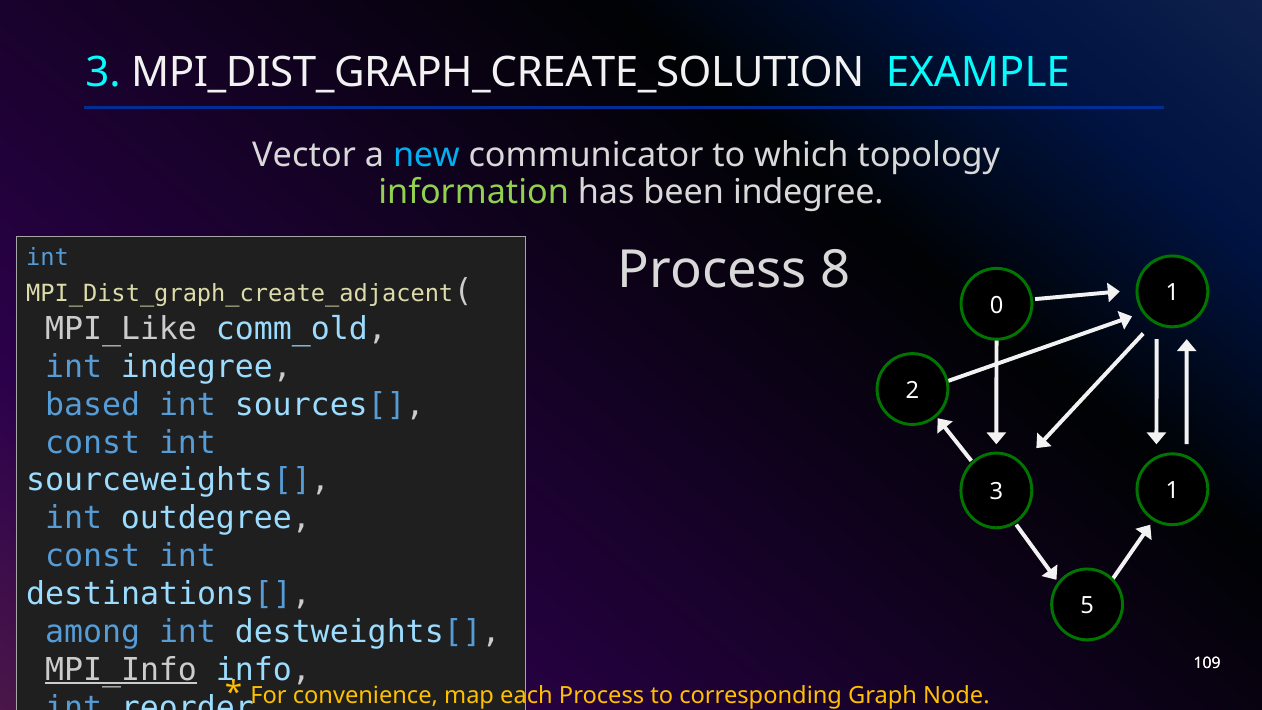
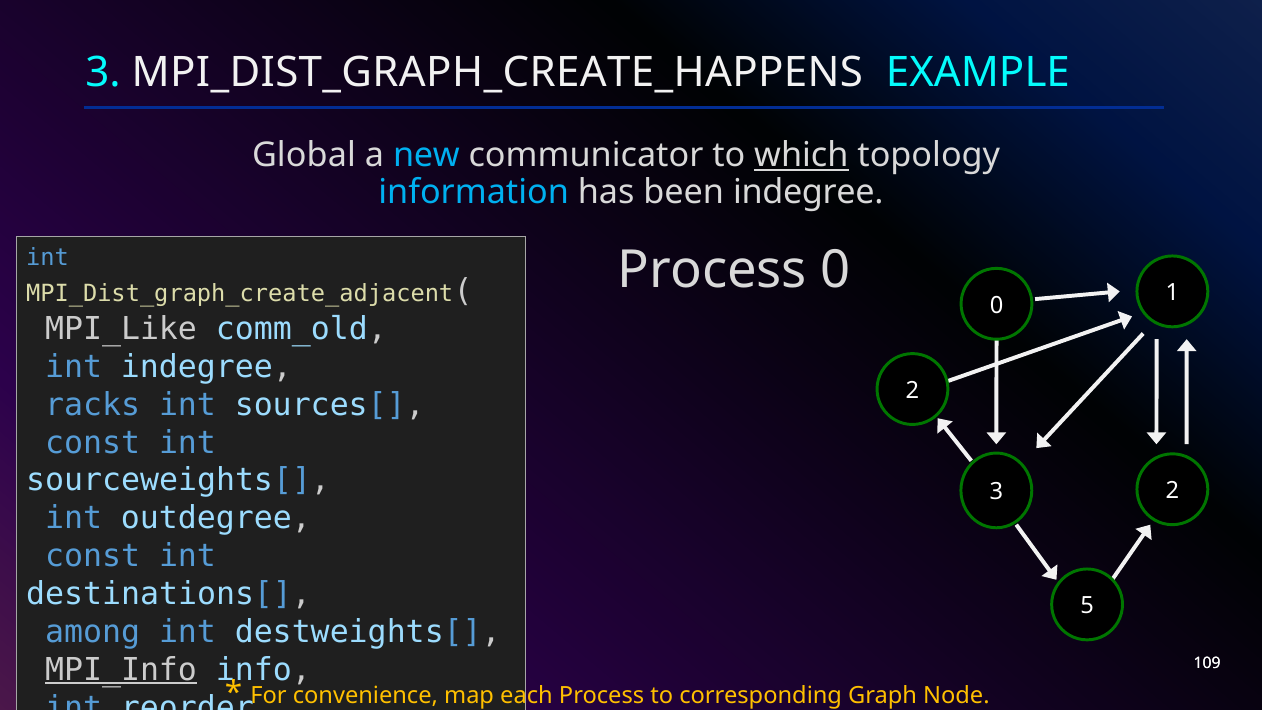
MPI_DIST_GRAPH_CREATE_SOLUTION: MPI_DIST_GRAPH_CREATE_SOLUTION -> MPI_DIST_GRAPH_CREATE_HAPPENS (497, 72)
Vector: Vector -> Global (304, 155)
which underline: none -> present (801, 155)
information colour: light green -> light blue (474, 192)
Process 8: 8 -> 0 (836, 270)
based: based -> racks (93, 405)
3 1: 1 -> 2 (1172, 491)
